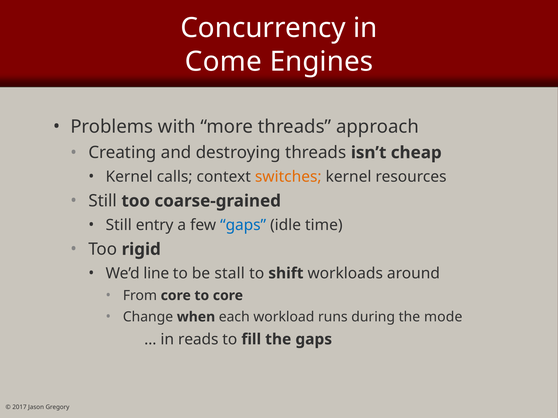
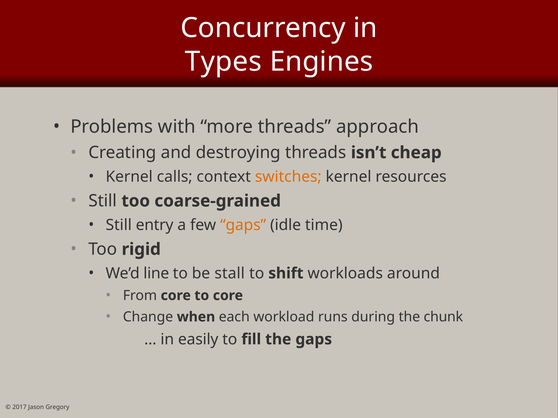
Come: Come -> Types (223, 62)
gaps colour: blue -> orange (243, 225)
mode: mode -> chunk (443, 317)
reads: reads -> easily (198, 340)
